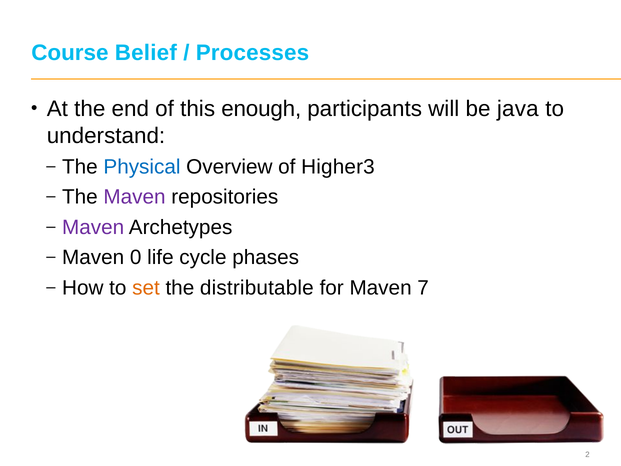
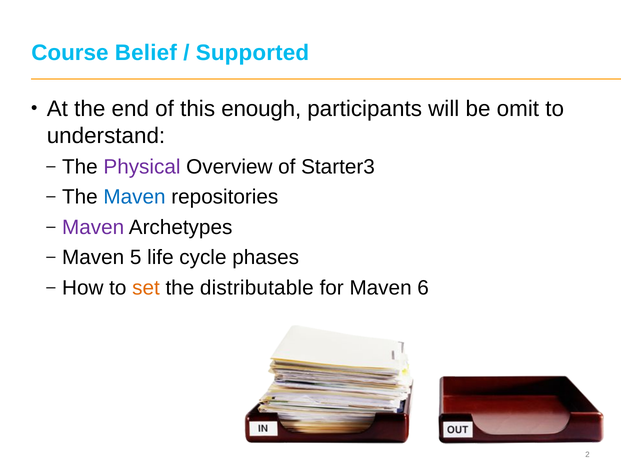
Processes: Processes -> Supported (252, 53)
java: java -> omit (518, 109)
Physical colour: blue -> purple (142, 167)
Higher3: Higher3 -> Starter3 (338, 167)
Maven colour: purple -> blue (135, 197)
0: 0 -> 5 (136, 257)
7: 7 -> 6 (423, 288)
